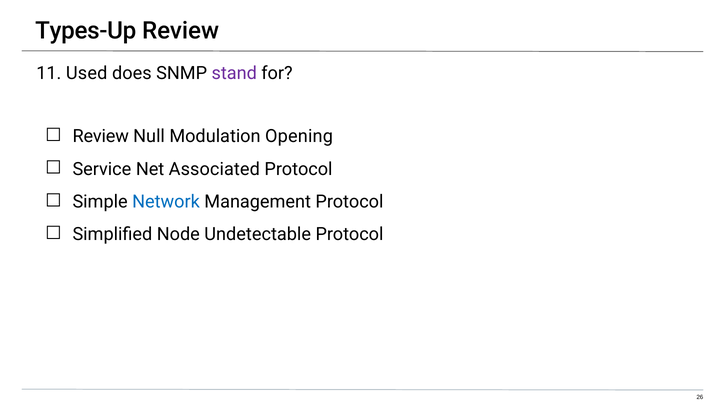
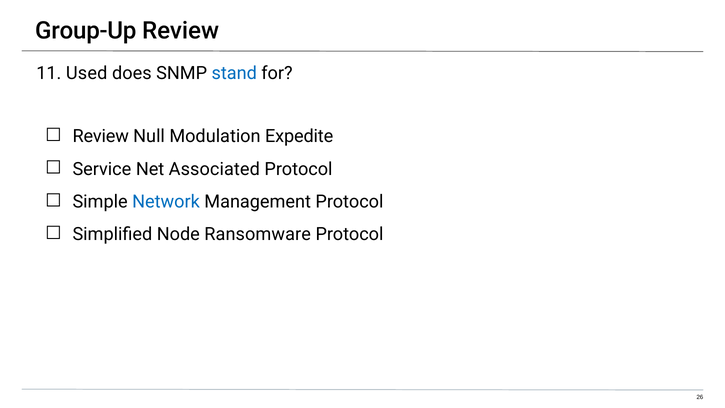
Types-Up: Types-Up -> Group-Up (86, 31)
stand colour: purple -> blue (234, 73)
Opening: Opening -> Expedite (299, 136)
Undetectable: Undetectable -> Ransomware (258, 234)
